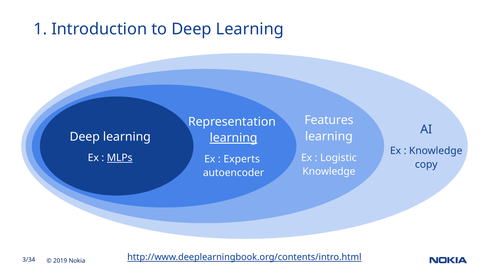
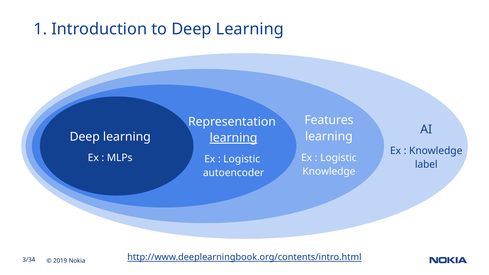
MLPs underline: present -> none (120, 158)
Experts: Experts -> Logistic (242, 159)
copy: copy -> label (426, 164)
